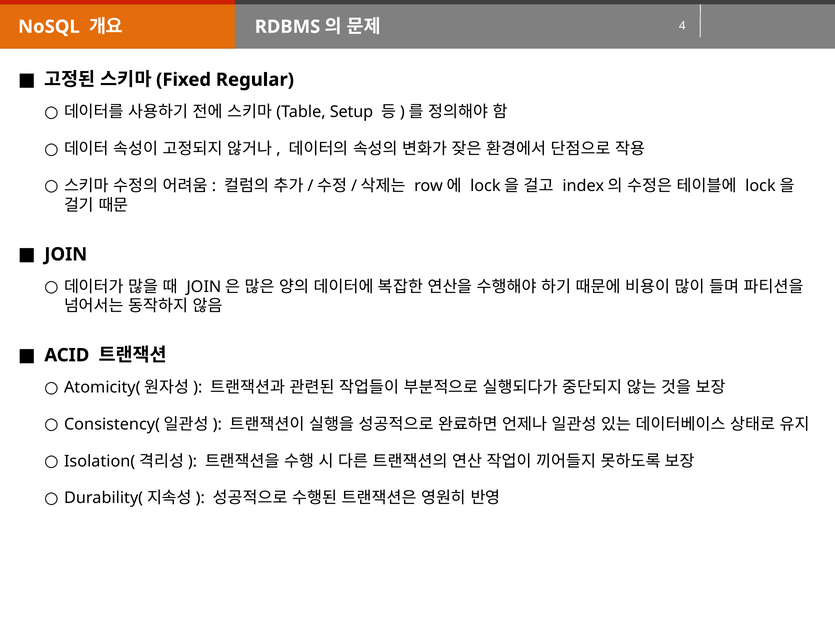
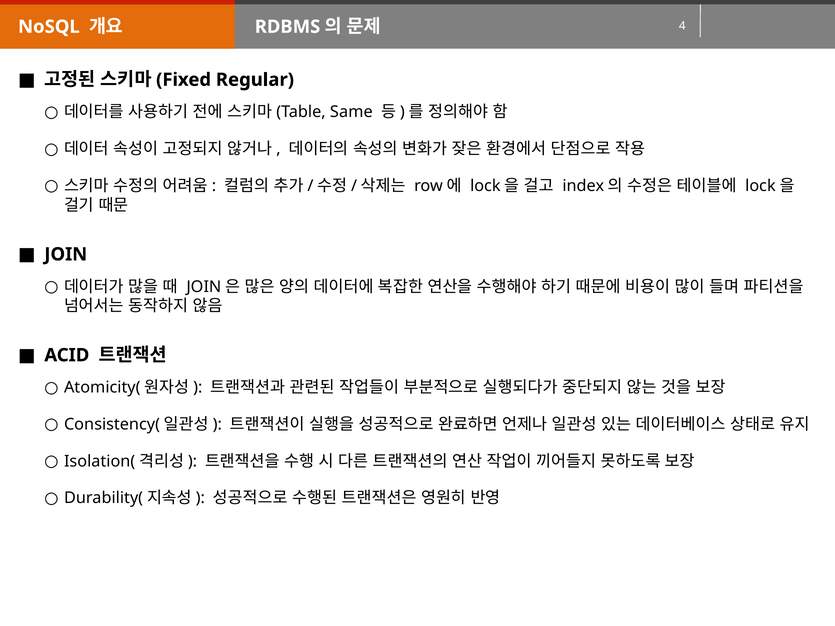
Setup: Setup -> Same (351, 112)
